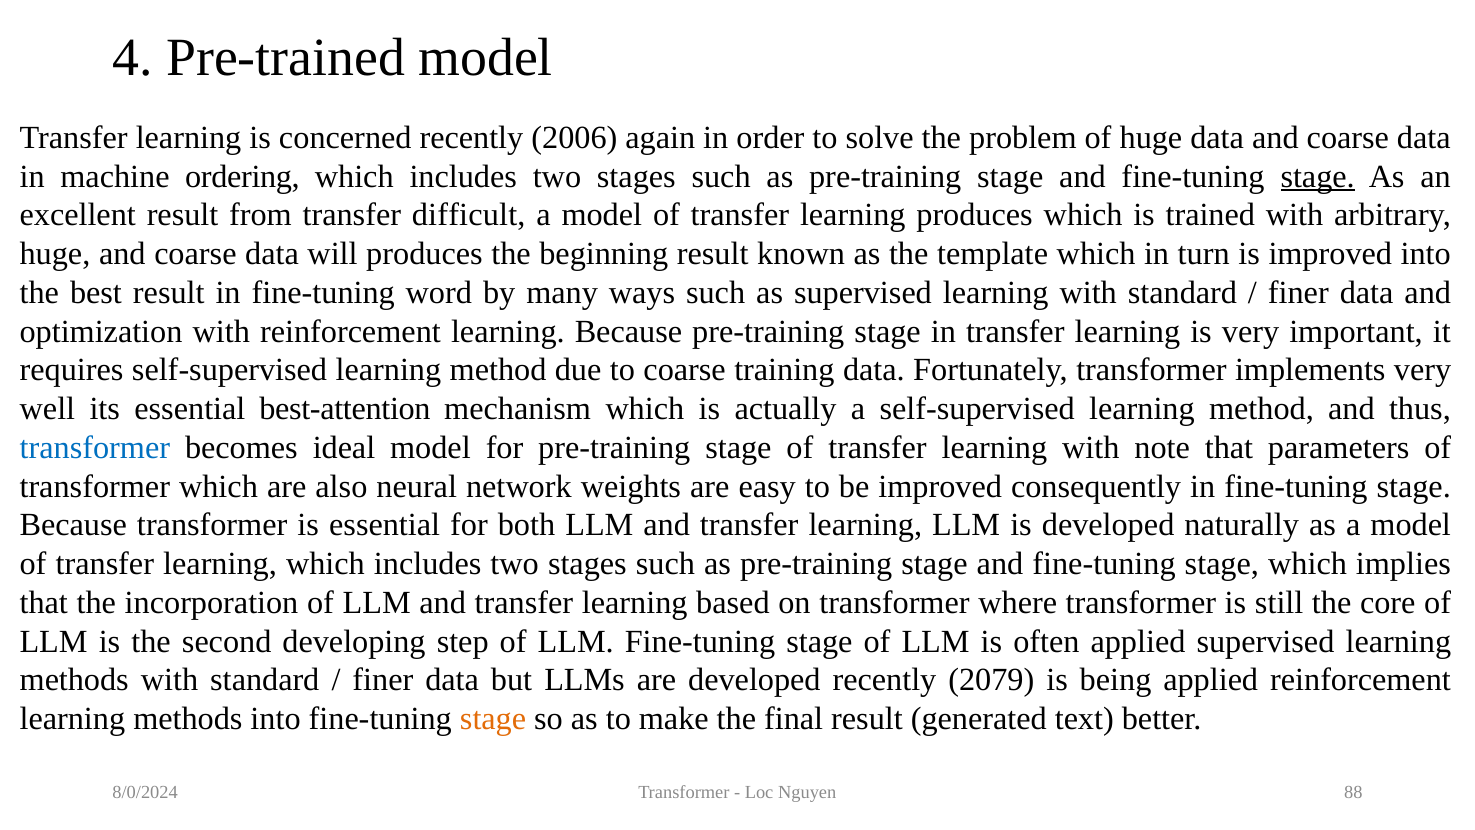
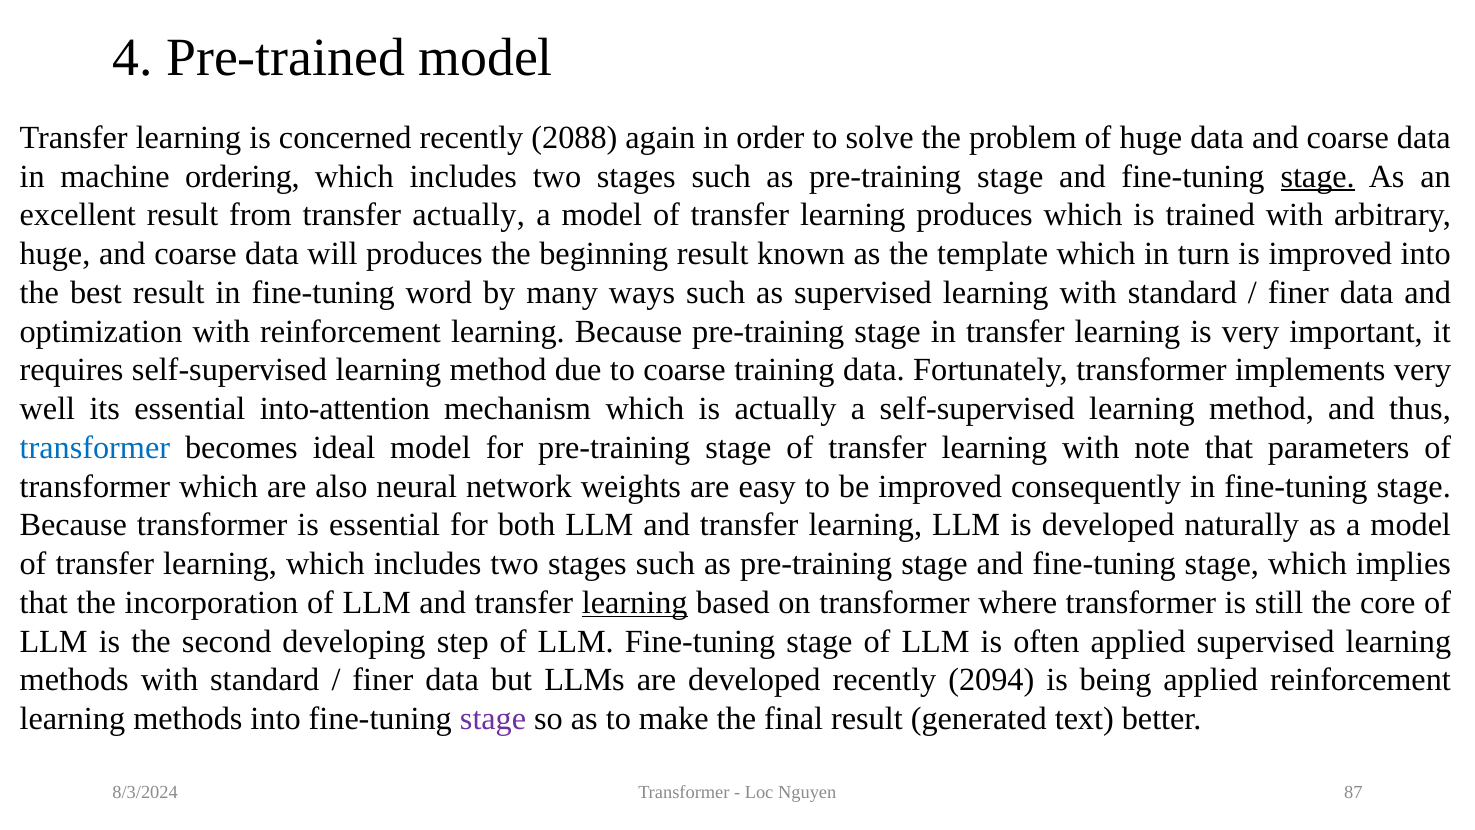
2006: 2006 -> 2088 (574, 138)
transfer difficult: difficult -> actually (469, 215)
best-attention: best-attention -> into-attention (345, 409)
learning underline: none -> present (635, 602)
2079: 2079 -> 2094 (991, 680)
stage colour: orange -> purple (493, 719)
8/0/2024: 8/0/2024 -> 8/3/2024 (145, 792)
88: 88 -> 87 (1353, 792)
